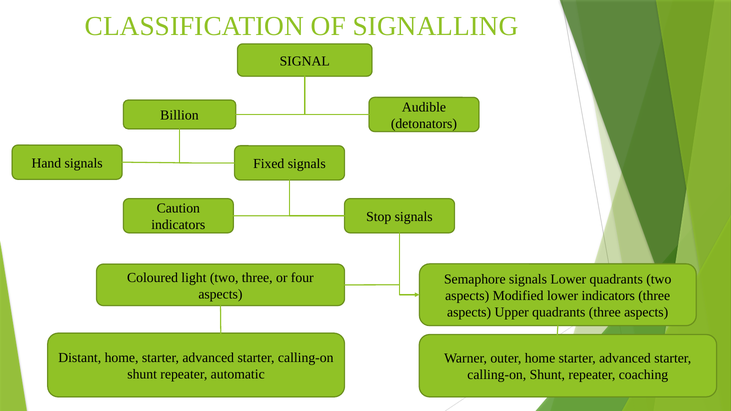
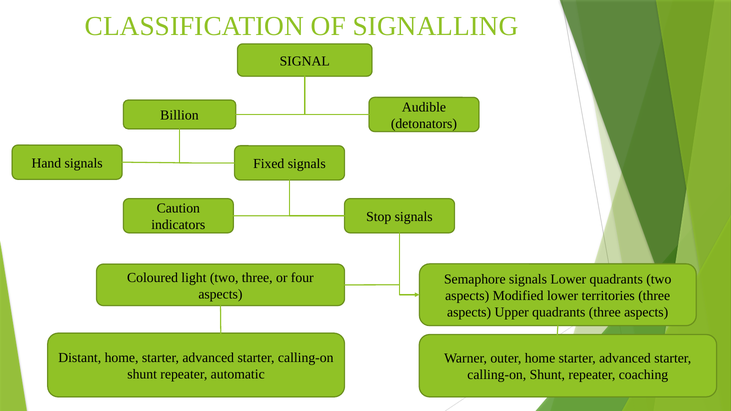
lower indicators: indicators -> territories (608, 296)
